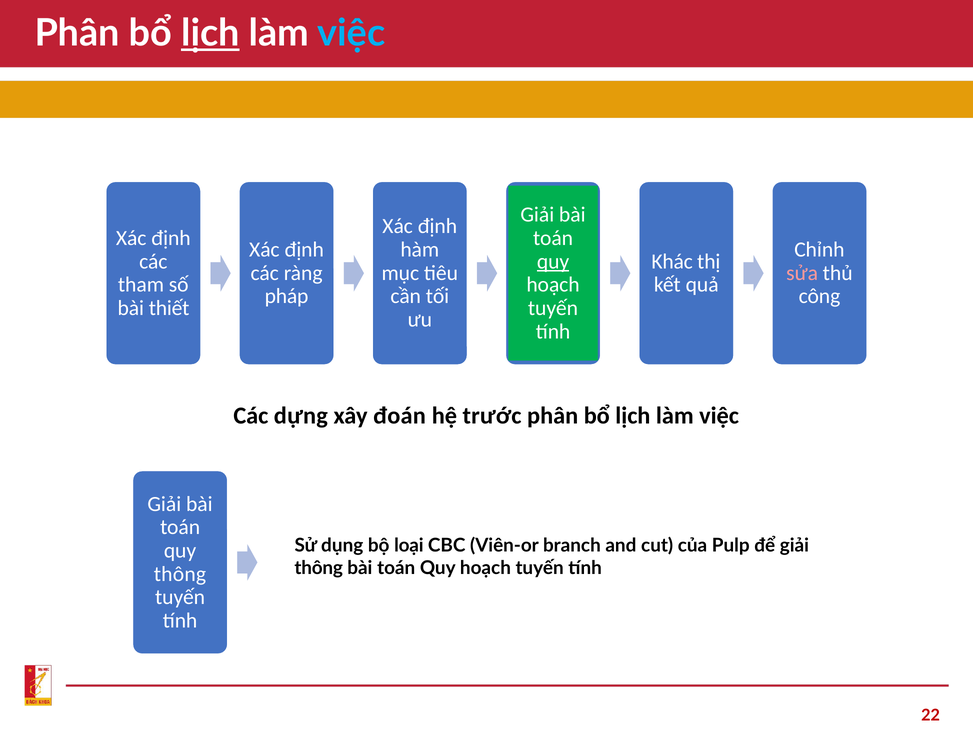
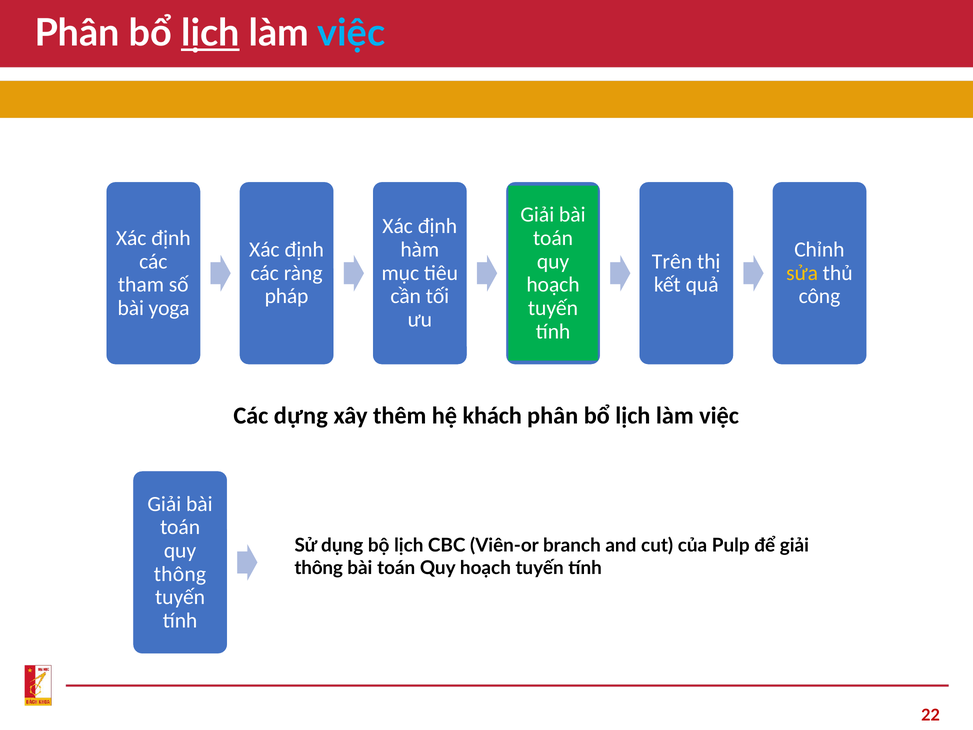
quy underline: present -> none (553, 261)
Khác: Khác -> Trên (672, 261)
sửa colour: pink -> yellow (802, 273)
thiết: thiết -> yoga (169, 308)
đoán: đoán -> thêm (400, 415)
trước: trước -> khách (492, 415)
bộ loại: loại -> lịch (409, 545)
